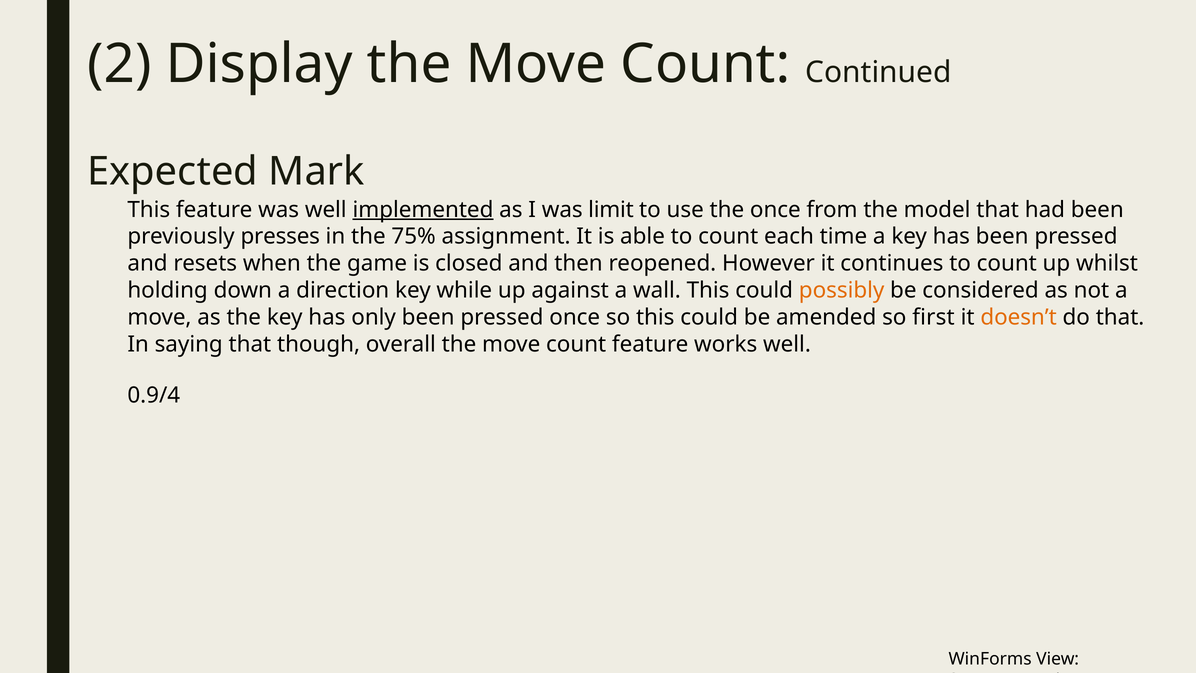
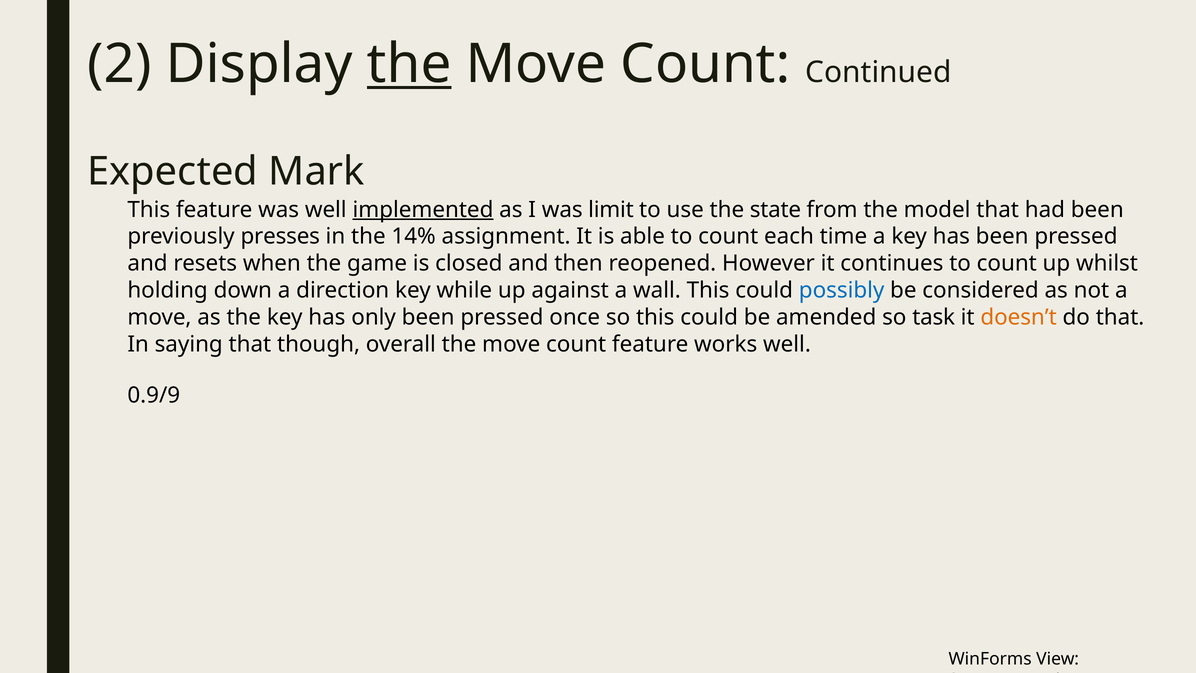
the underline: none -> present (409, 64)
the once: once -> state (775, 210)
75%: 75% -> 14% (414, 236)
possibly colour: orange -> blue (842, 290)
first: first -> task (934, 317)
0.9/4: 0.9/4 -> 0.9/9 (154, 395)
